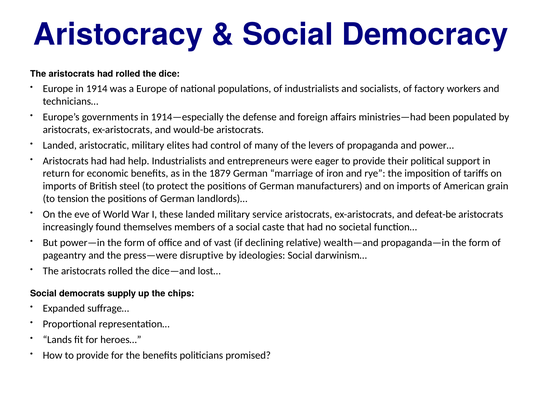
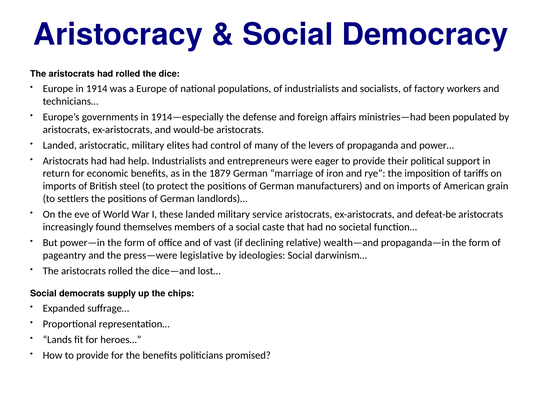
tension: tension -> settlers (73, 199)
disruptive: disruptive -> legislative (202, 256)
